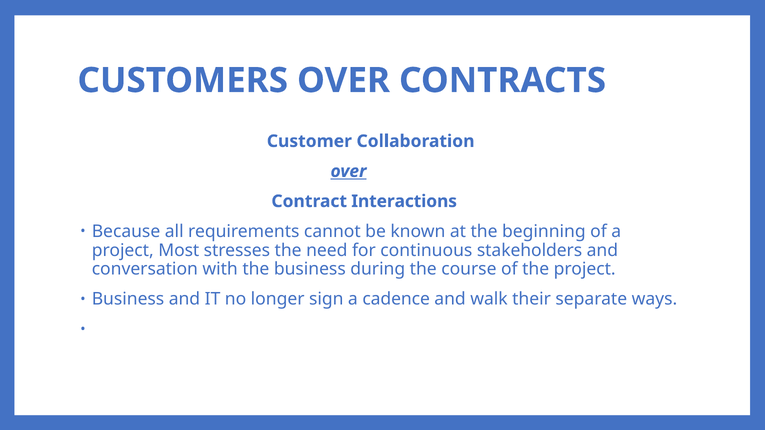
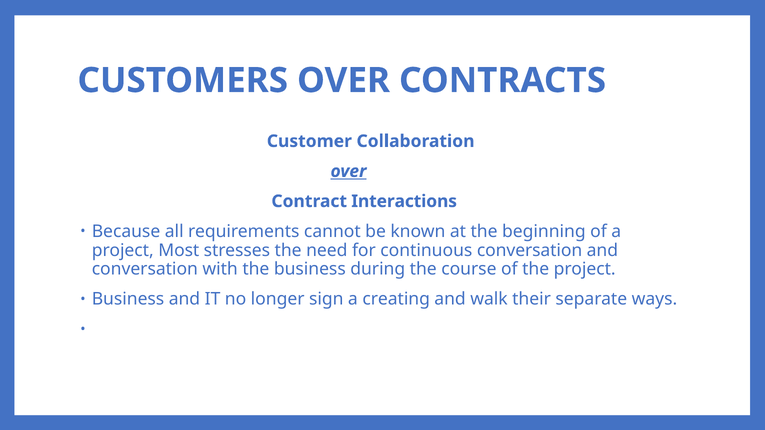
continuous stakeholders: stakeholders -> conversation (530, 250)
cadence: cadence -> creating (396, 299)
